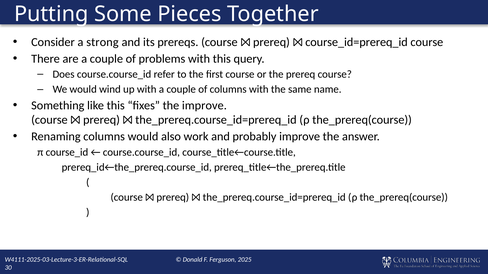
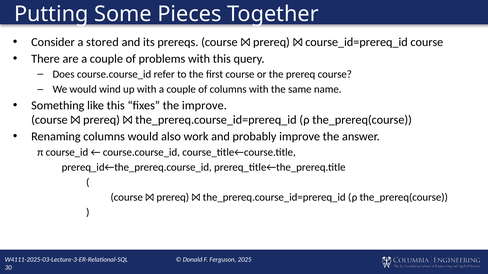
strong: strong -> stored (102, 42)
